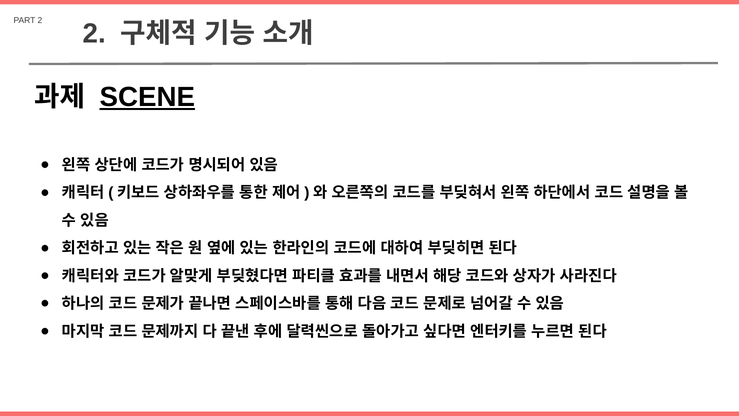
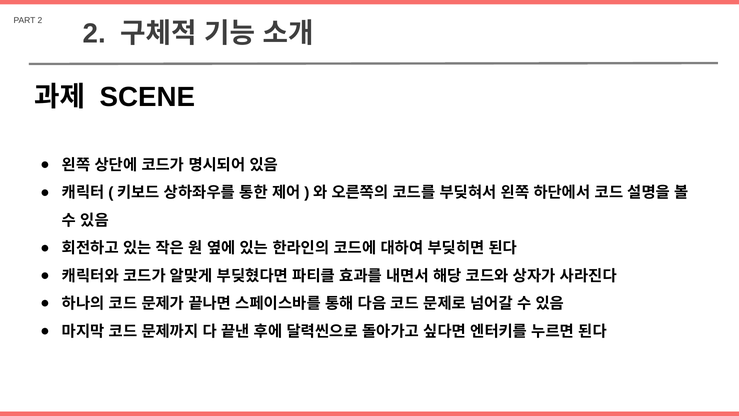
SCENE underline: present -> none (147, 97)
